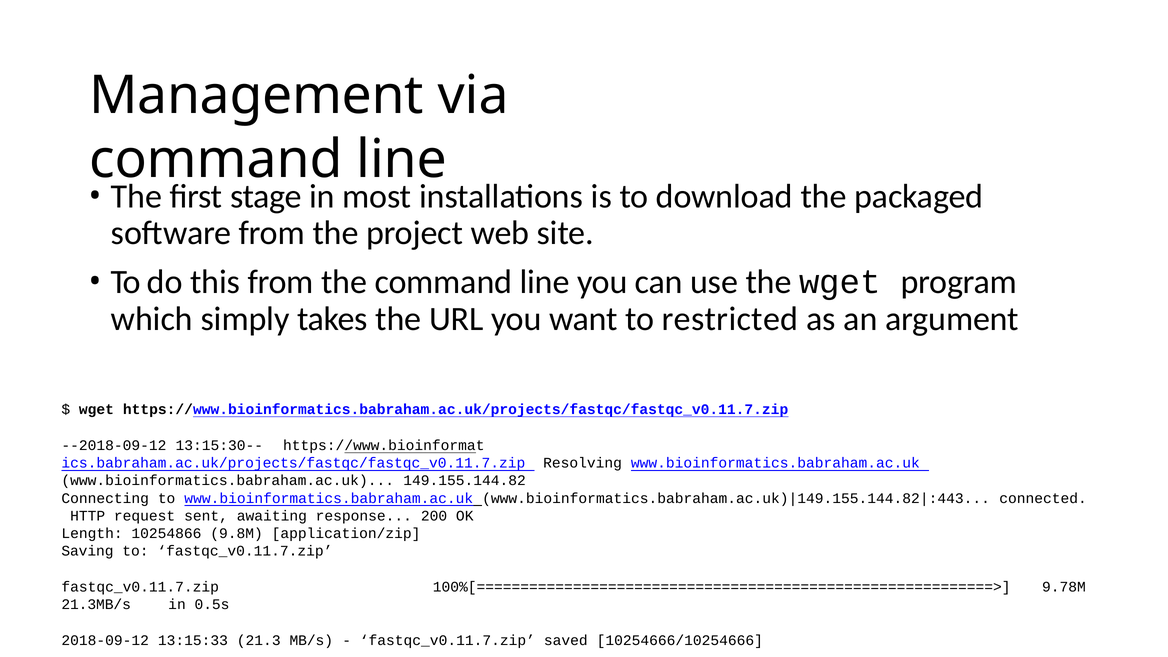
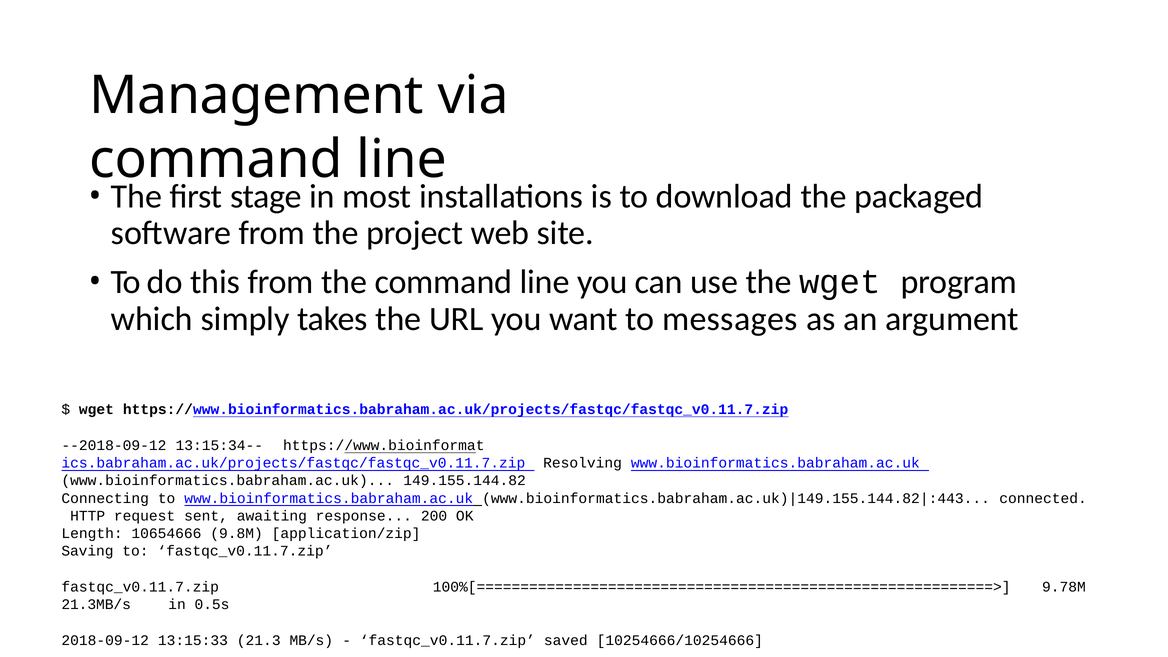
restricted: restricted -> messages (730, 319)
13:15:30--: 13:15:30-- -> 13:15:34-- (219, 446)
10254866: 10254866 -> 10654666 (166, 533)
